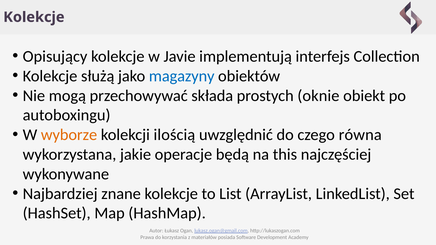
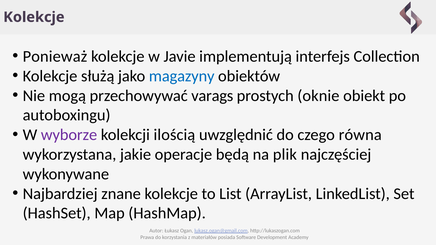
Opisujący: Opisujący -> Ponieważ (55, 56)
składa: składa -> varags (212, 96)
wyborze colour: orange -> purple (69, 135)
this: this -> plik (285, 155)
